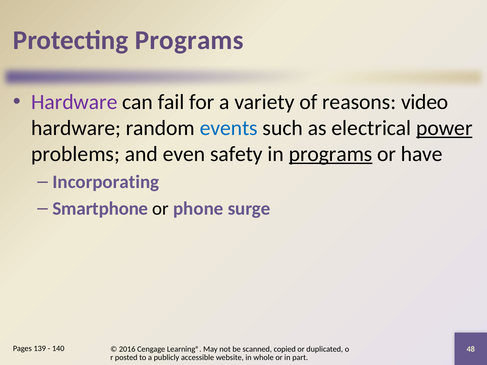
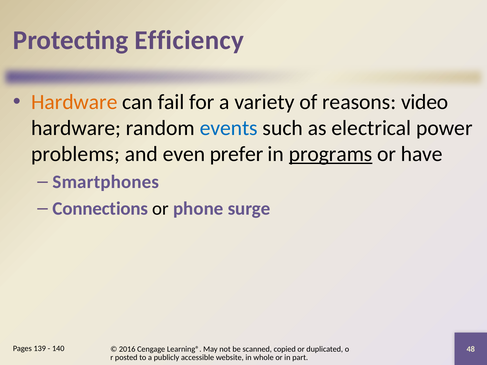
Protecting Programs: Programs -> Efficiency (189, 40)
Hardware colour: purple -> orange (74, 102)
power underline: present -> none (444, 128)
safety: safety -> prefer (236, 154)
Incorporating: Incorporating -> Smartphones (106, 182)
Smartphone: Smartphone -> Connections (100, 209)
